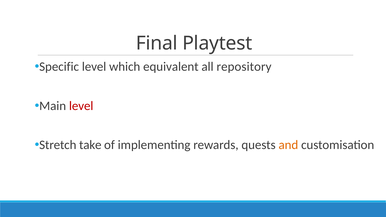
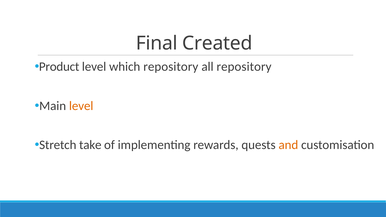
Playtest: Playtest -> Created (217, 43)
Specific: Specific -> Product (59, 67)
which equivalent: equivalent -> repository (171, 67)
level colour: red -> orange (81, 106)
